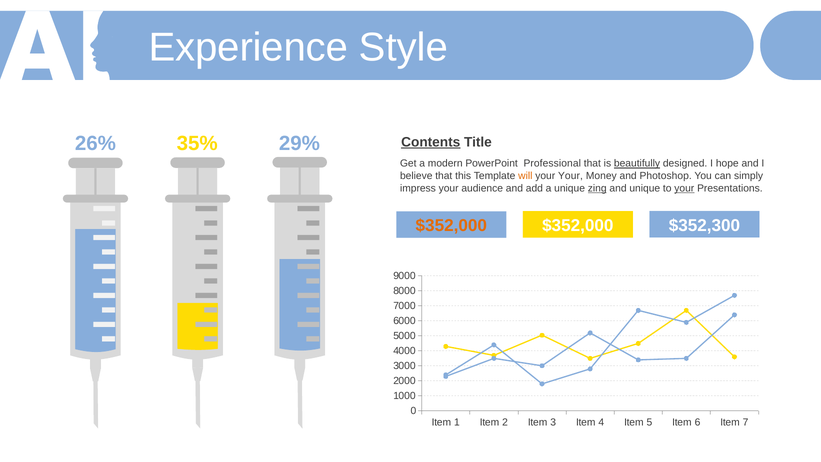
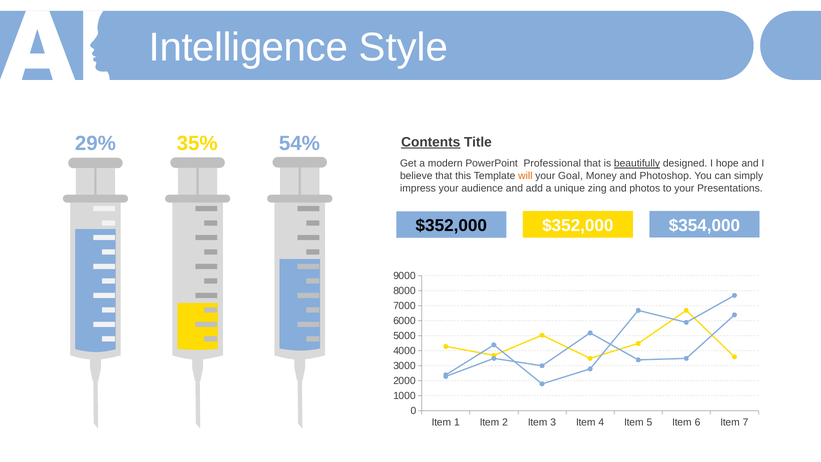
Experience: Experience -> Intelligence (248, 47)
26%: 26% -> 29% (95, 143)
29%: 29% -> 54% (299, 143)
your Your: Your -> Goal (570, 176)
zing underline: present -> none (597, 188)
and unique: unique -> photos (645, 188)
your underline: present -> none (684, 188)
$352,000 colour: orange -> black (451, 226)
$352,300: $352,300 -> $354,000 (704, 225)
